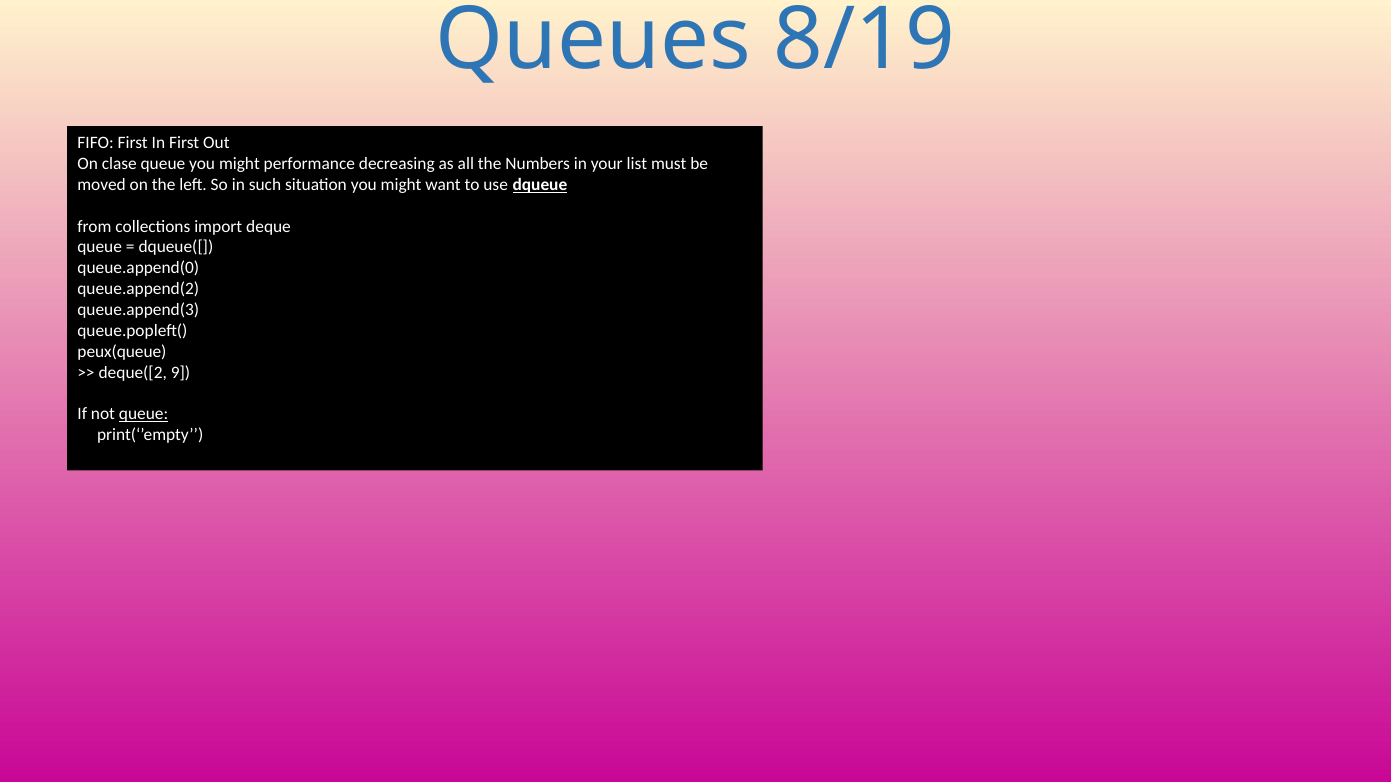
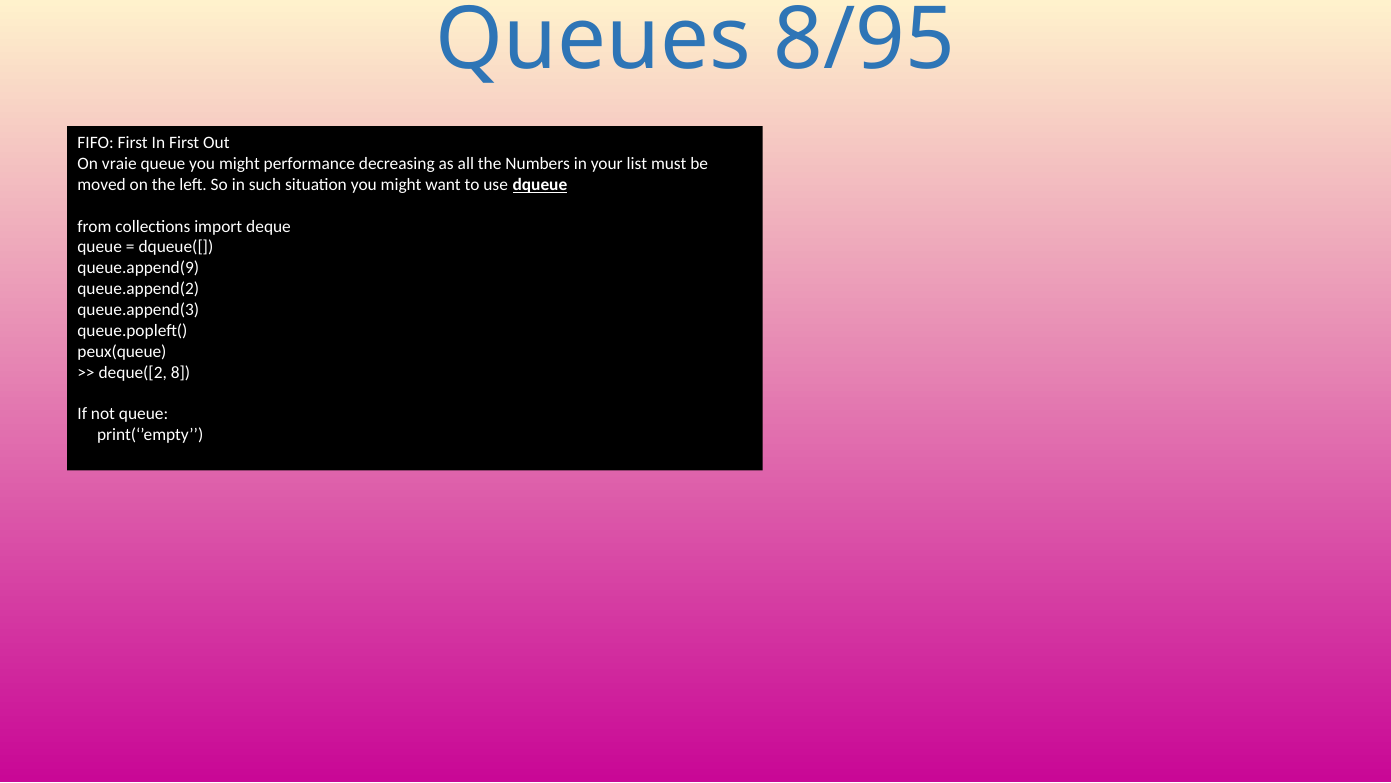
8/19: 8/19 -> 8/95 (864, 40)
clase: clase -> vraie (119, 164)
queue.append(0: queue.append(0 -> queue.append(9 (138, 268)
9: 9 -> 8 (180, 372)
queue underline: present -> none (144, 414)
